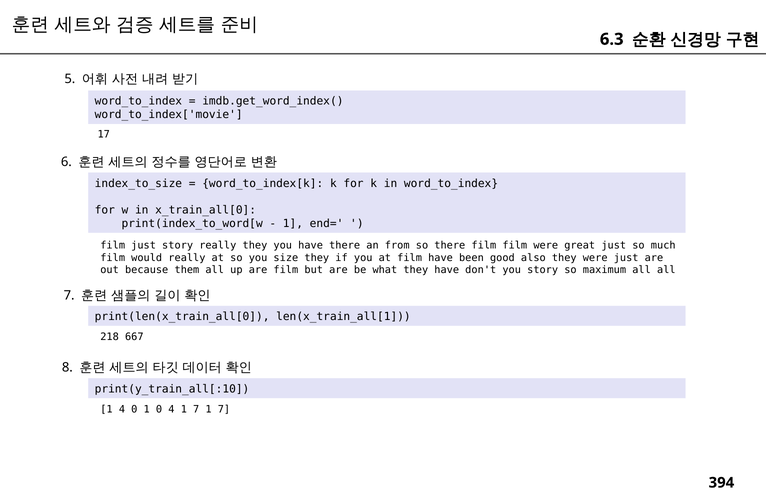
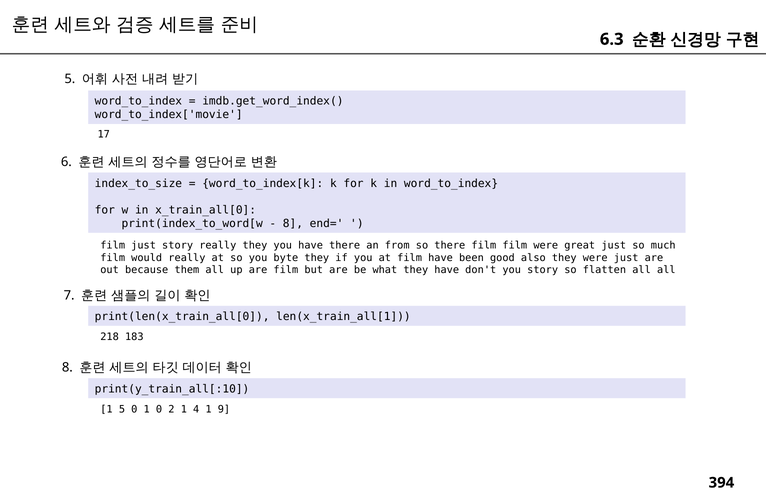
1: 1 -> 8 (293, 224)
size: size -> byte (286, 258)
maximum: maximum -> flatten (604, 270)
667: 667 -> 183 (134, 337)
1 4: 4 -> 5 (122, 409)
0 4: 4 -> 2 (171, 409)
7: 7 -> 4 (196, 409)
7: 7 -> 9 (224, 409)
